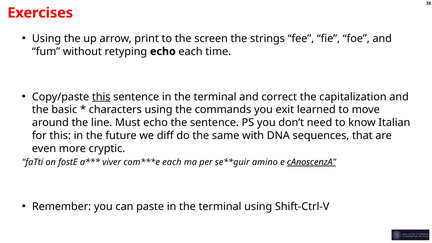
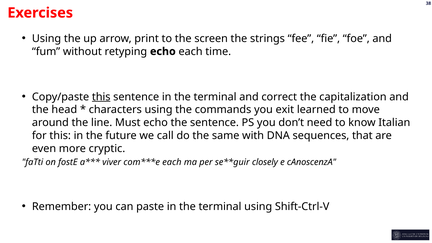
basic: basic -> head (64, 110)
diff: diff -> call (165, 136)
amino: amino -> closely (265, 162)
cAnoscenzA underline: present -> none (312, 162)
